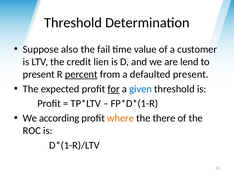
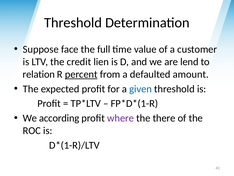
also: also -> face (70, 49)
fail: fail -> full (104, 49)
present: present -> relation (39, 74)
defaulted present: present -> amount (191, 74)
for underline: present -> none (114, 89)
where colour: orange -> purple (121, 118)
